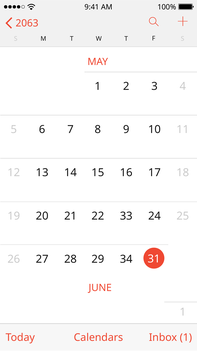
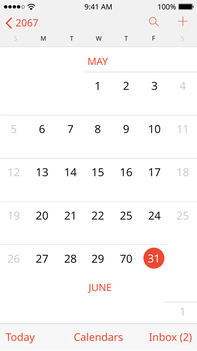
2063: 2063 -> 2067 (27, 23)
22 33: 33 -> 25 (126, 216)
34: 34 -> 70 (126, 259)
Inbox 1: 1 -> 2 (186, 337)
